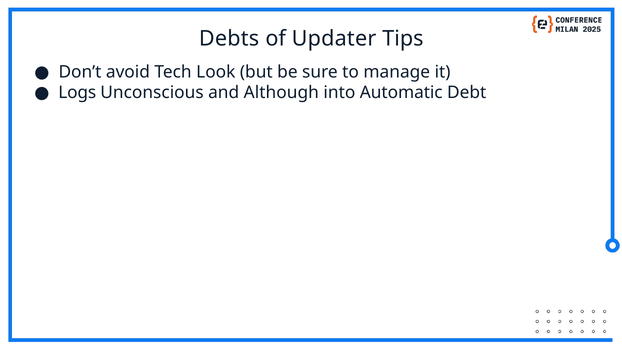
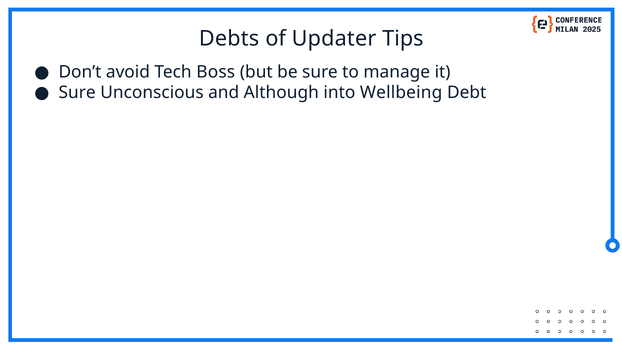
Look: Look -> Boss (216, 72)
Logs: Logs -> Sure (77, 93)
Automatic: Automatic -> Wellbeing (401, 93)
